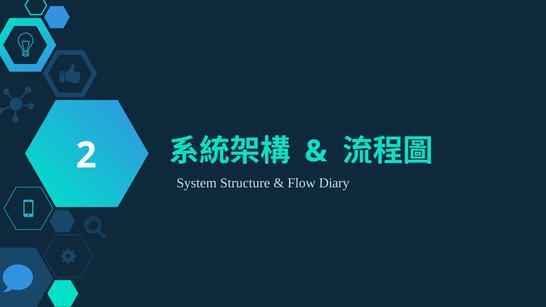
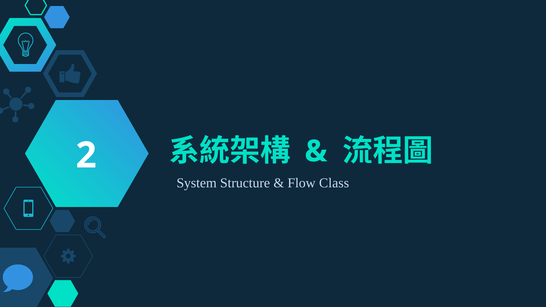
Diary: Diary -> Class (334, 183)
